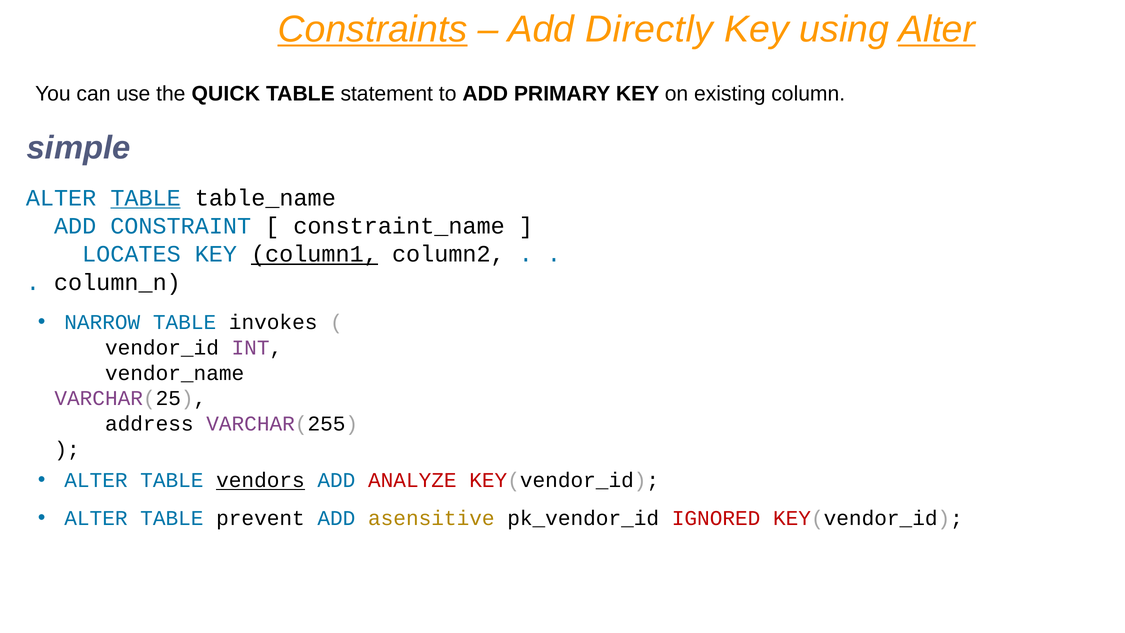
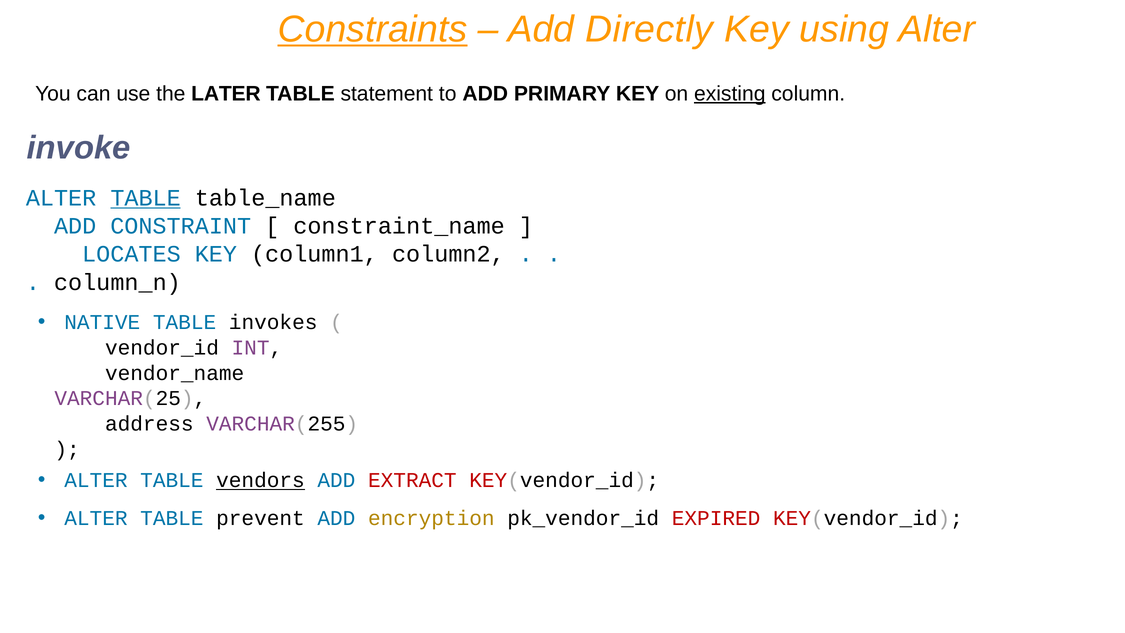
Alter underline: present -> none (937, 29)
QUICK: QUICK -> LATER (226, 94)
existing underline: none -> present (730, 94)
simple: simple -> invoke (79, 148)
column1 underline: present -> none (314, 254)
NARROW: NARROW -> NATIVE (102, 322)
ANALYZE: ANALYZE -> EXTRACT (412, 480)
asensitive: asensitive -> encryption (431, 518)
IGNORED: IGNORED -> EXPIRED (716, 518)
